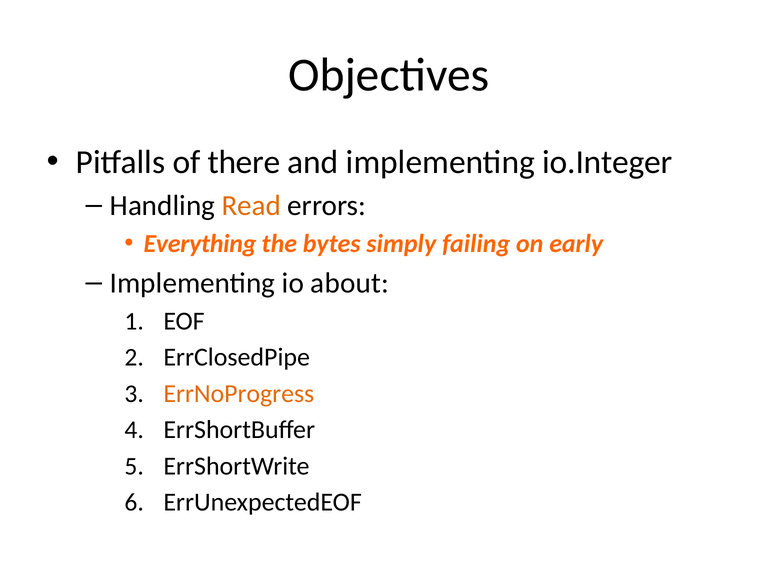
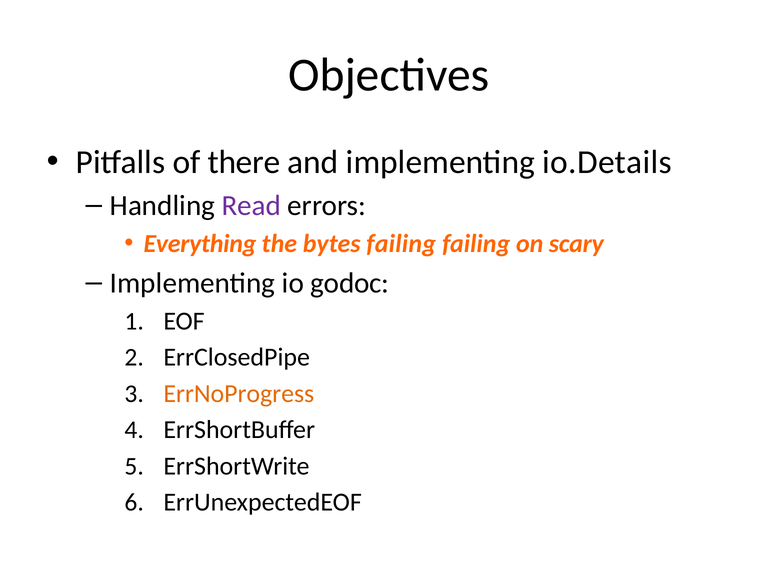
io.Integer: io.Integer -> io.Details (607, 162)
Read colour: orange -> purple (251, 206)
bytes simply: simply -> failing (401, 244)
early: early -> scary (576, 244)
about: about -> godoc (350, 283)
